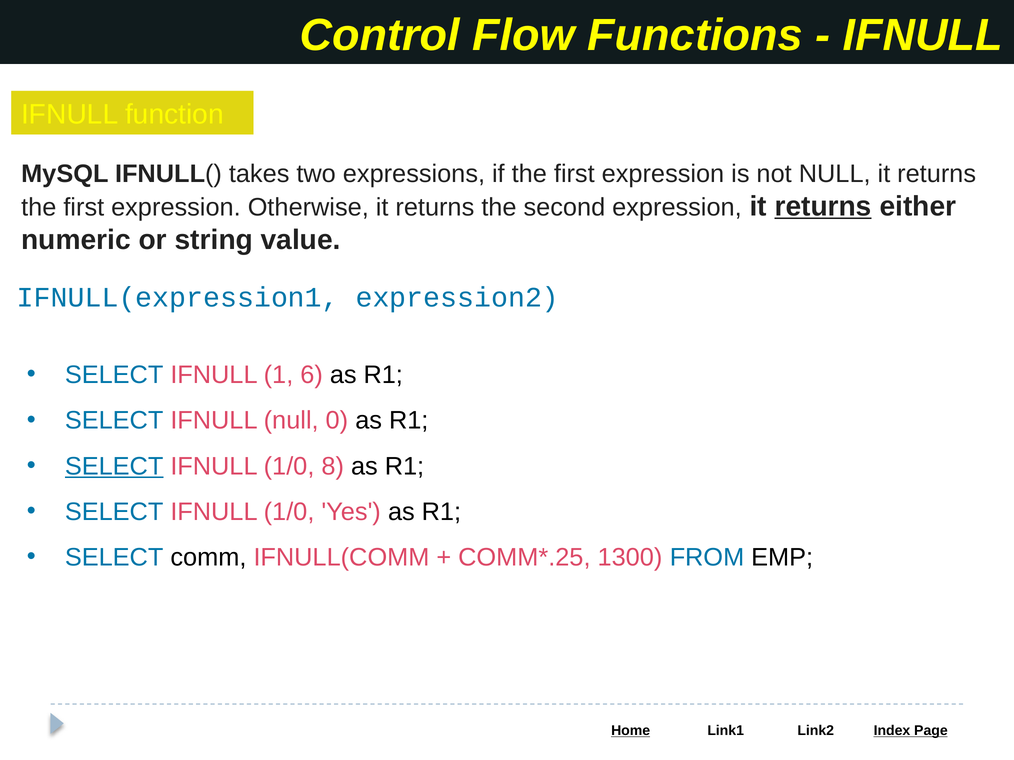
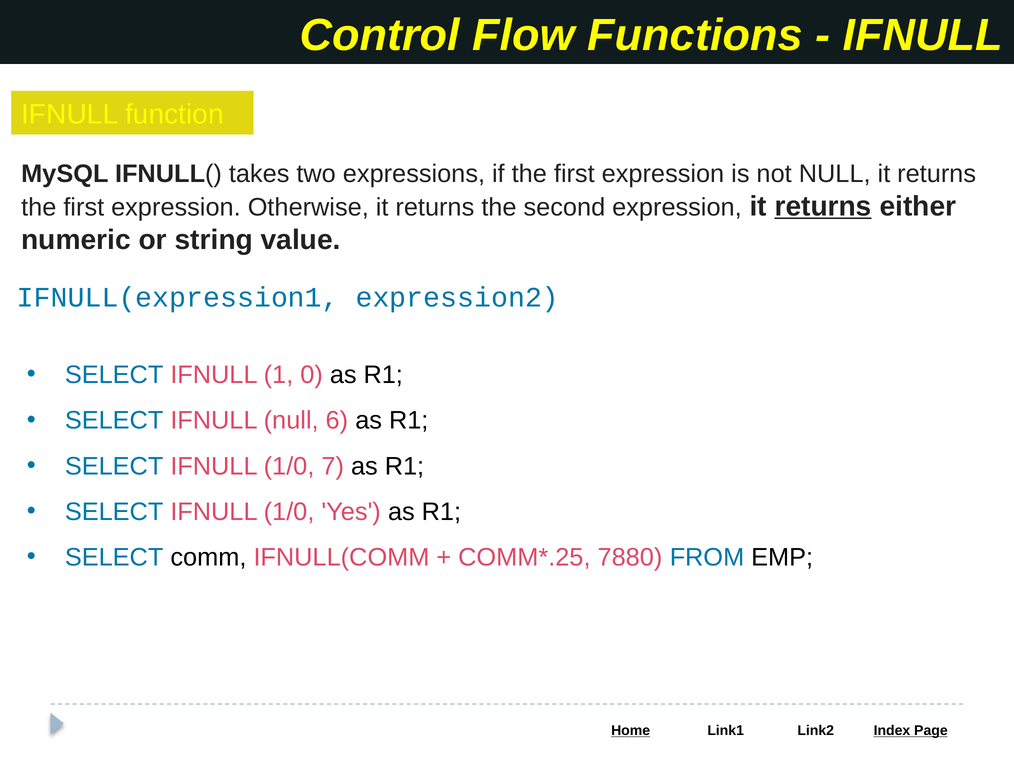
6: 6 -> 0 (312, 375)
0: 0 -> 6 (337, 421)
SELECT underline: present -> none (114, 466)
8: 8 -> 7 (333, 466)
1300: 1300 -> 7880 (630, 558)
